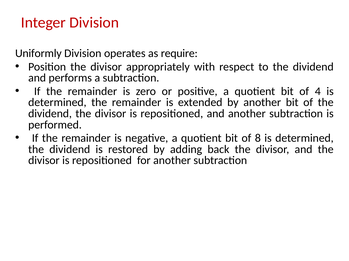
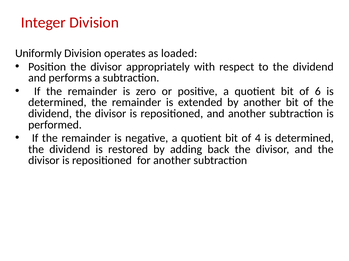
require: require -> loaded (179, 53)
4: 4 -> 6 (318, 92)
8: 8 -> 4 (258, 139)
